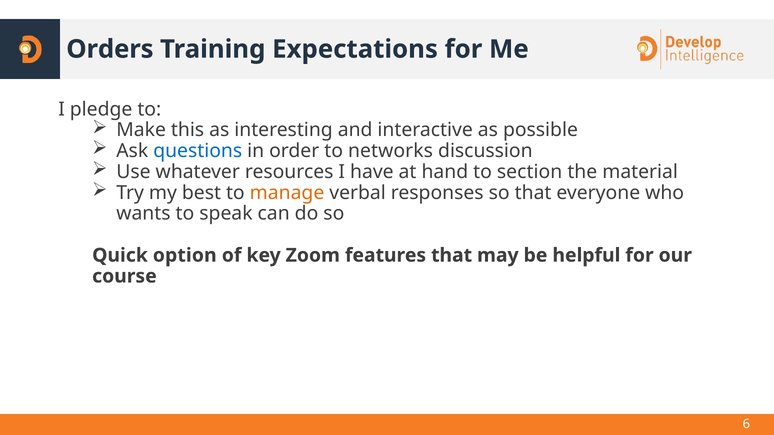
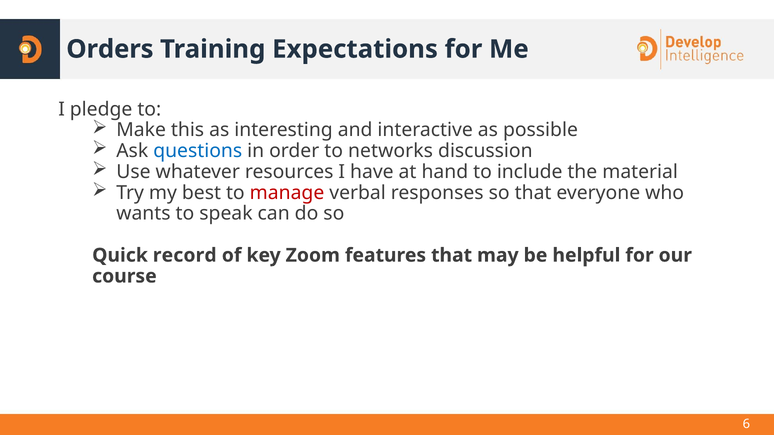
section: section -> include (530, 172)
manage colour: orange -> red (287, 193)
option: option -> record (185, 256)
